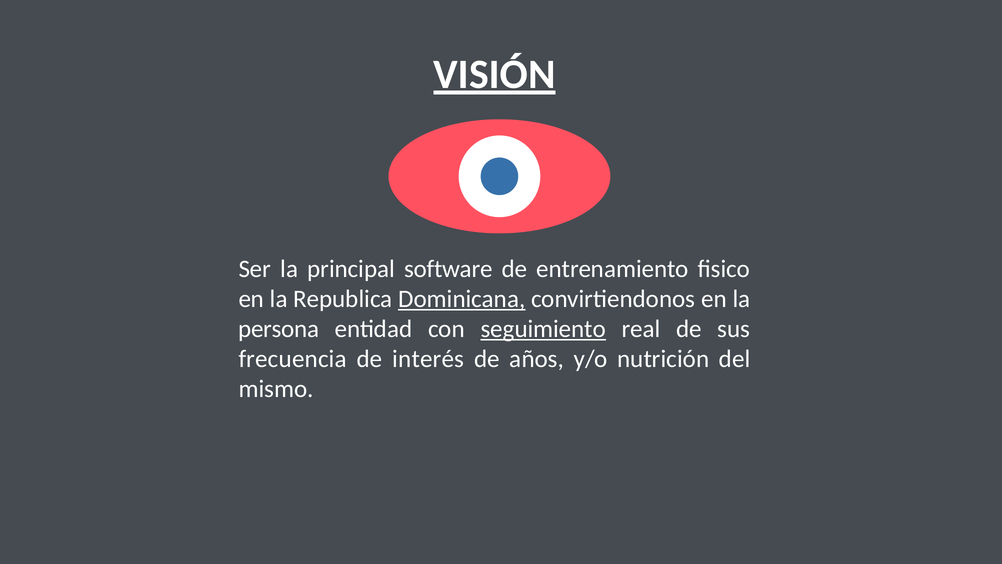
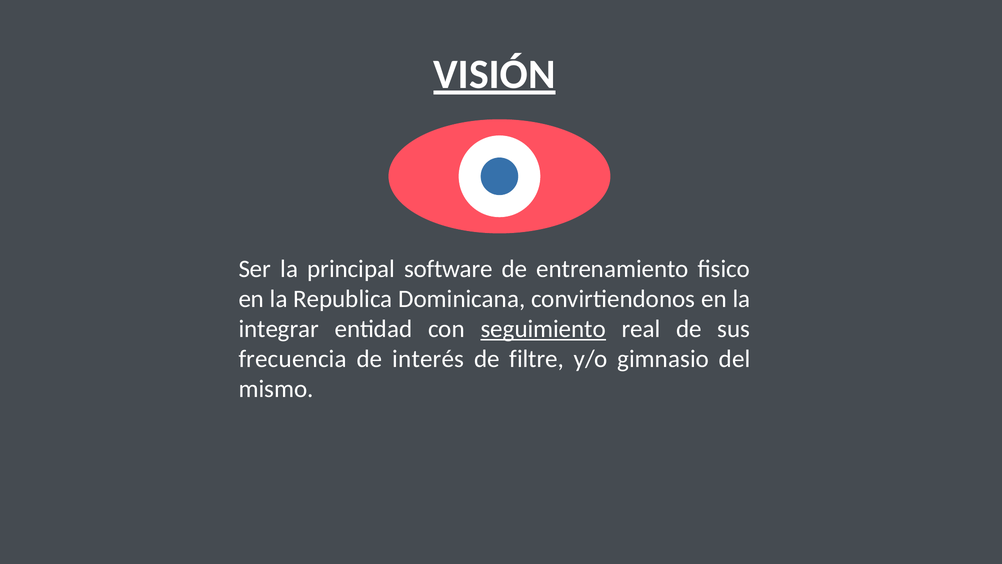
Dominicana underline: present -> none (462, 299)
persona: persona -> integrar (279, 329)
años: años -> filtre (537, 359)
nutrición: nutrición -> gimnasio (663, 359)
